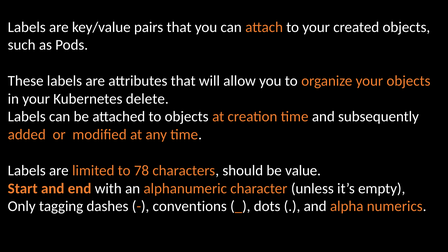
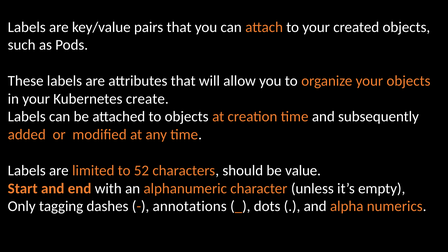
delete: delete -> create (147, 99)
78: 78 -> 52 (141, 171)
conventions: conventions -> annotations (190, 206)
